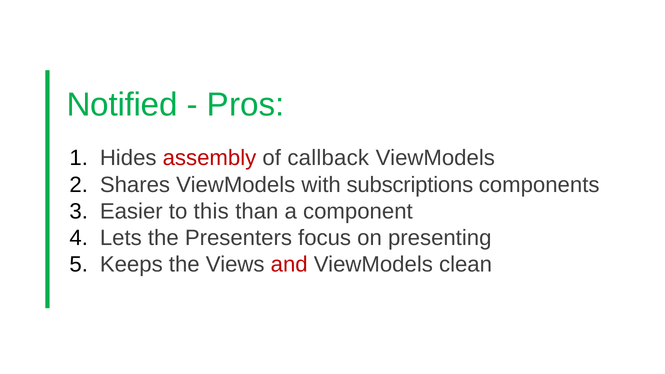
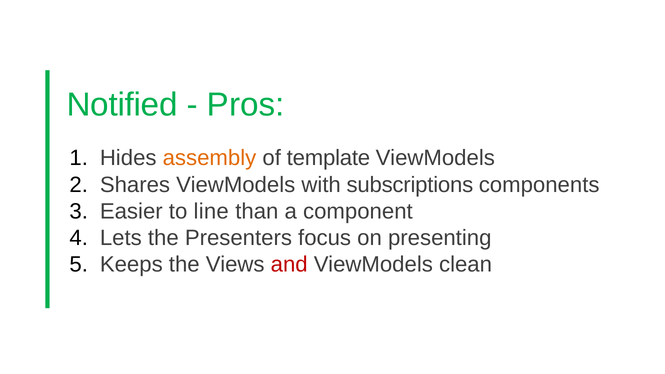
assembly colour: red -> orange (209, 158)
callback: callback -> template (328, 158)
this: this -> line (211, 211)
